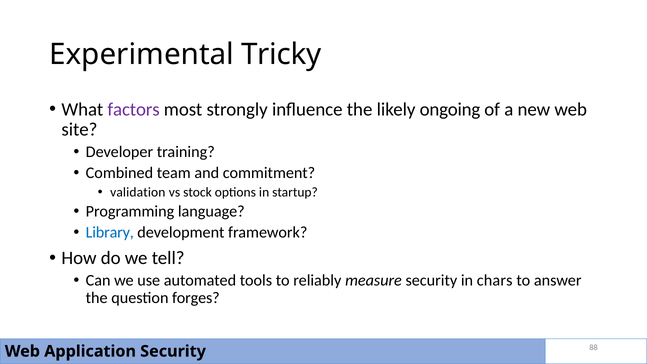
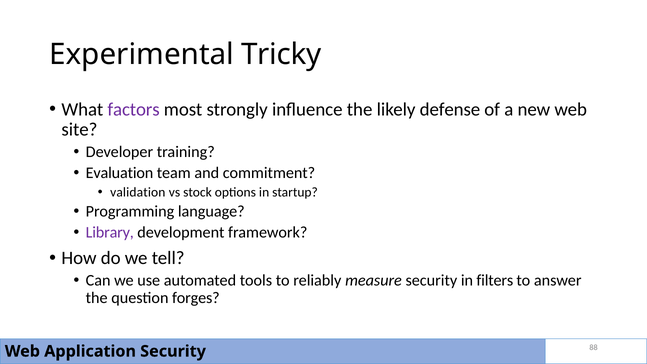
ongoing: ongoing -> defense (450, 109)
Combined: Combined -> Evaluation (120, 173)
Library colour: blue -> purple (110, 232)
chars: chars -> filters (495, 280)
